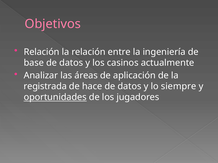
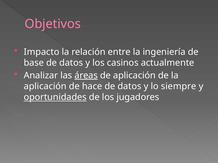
Relación: Relación -> Impacto (42, 52)
áreas underline: none -> present (86, 76)
registrada: registrada -> aplicación (45, 87)
